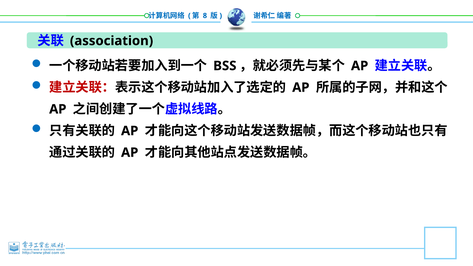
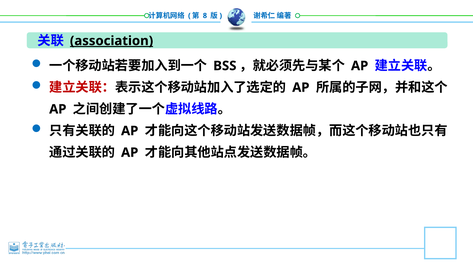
association underline: none -> present (112, 41)
